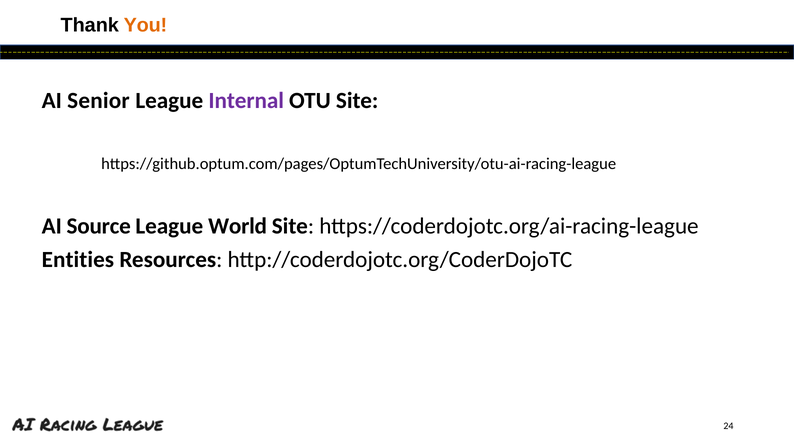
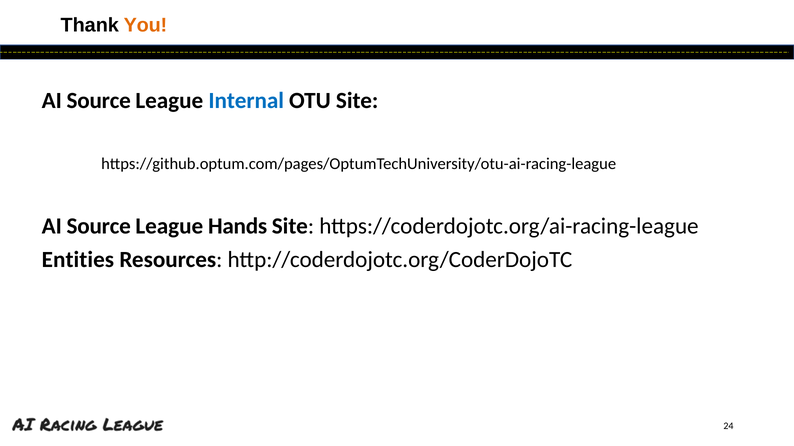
Senior: Senior -> Source (99, 101)
Internal colour: purple -> blue (246, 101)
World: World -> Hands (238, 227)
